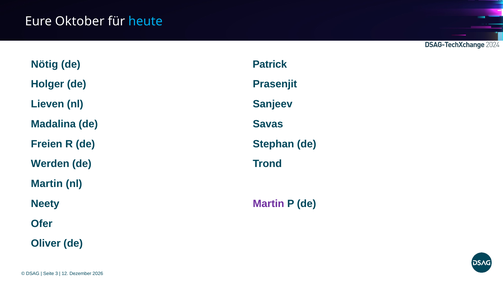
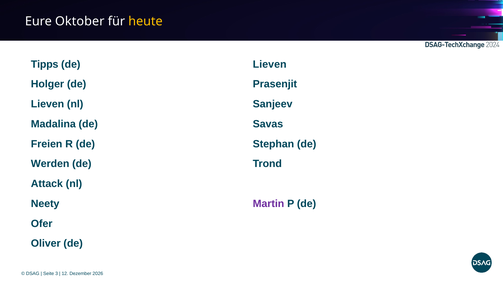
heute colour: light blue -> yellow (145, 21)
Nötig: Nötig -> Tipps (45, 64)
Patrick: Patrick -> Lieven (270, 64)
Martin: Martin -> Attack (47, 184)
